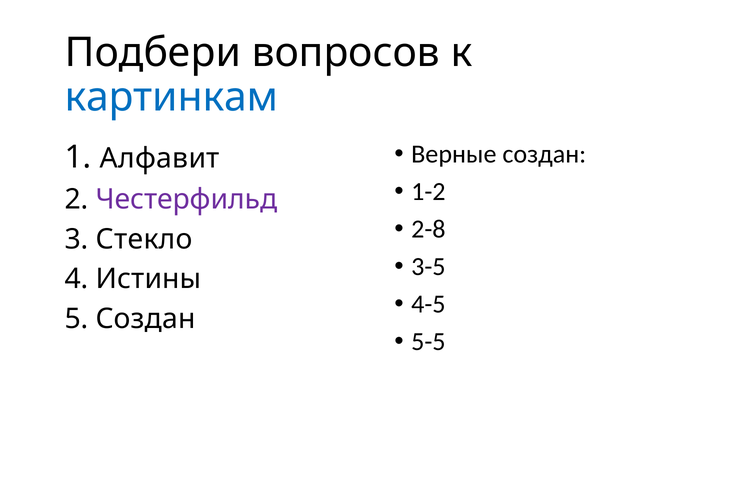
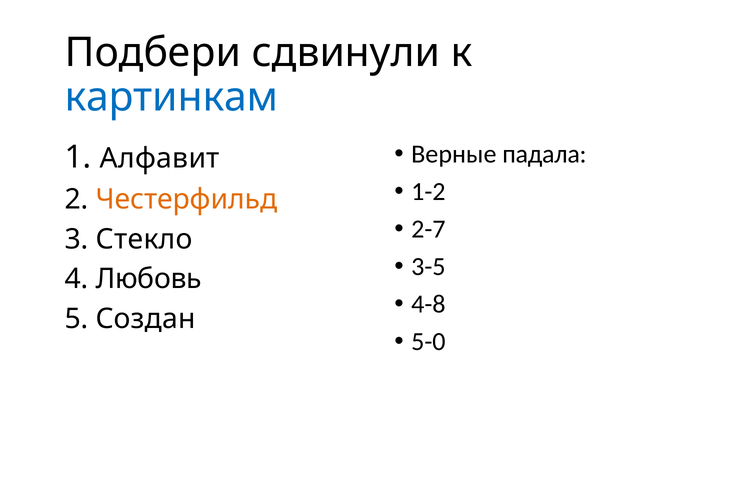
вопросов: вопросов -> сдвинули (346, 53)
Верные создан: создан -> падала (544, 154)
Честерфильд colour: purple -> orange (186, 199)
2-8: 2-8 -> 2-7 (428, 229)
Истины: Истины -> Любовь (149, 279)
4-5: 4-5 -> 4-8 (428, 304)
5-5: 5-5 -> 5-0 (428, 342)
